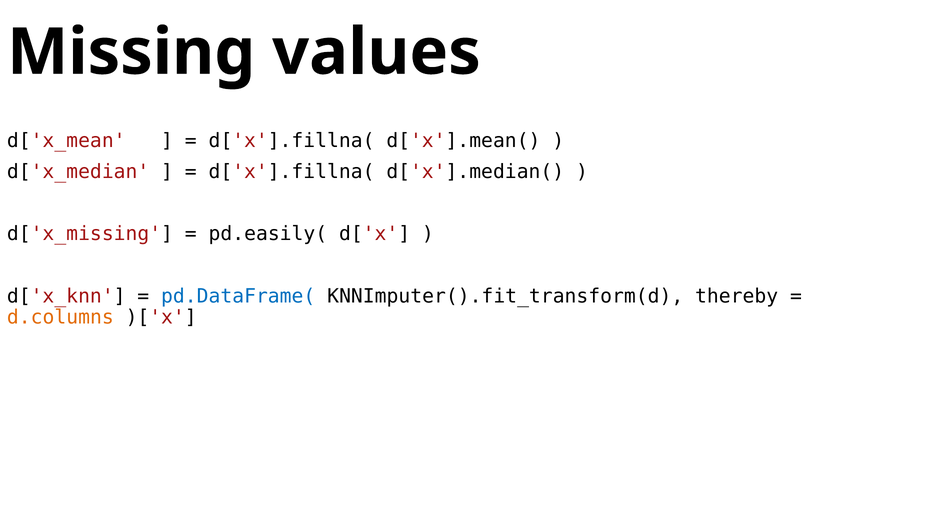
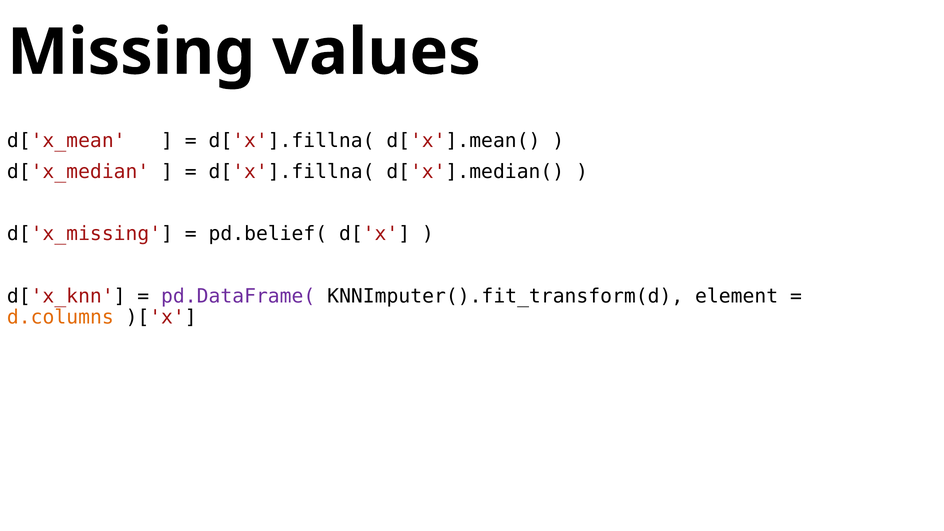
pd.easily(: pd.easily( -> pd.belief( (268, 234)
pd.DataFrame( colour: blue -> purple (238, 296)
thereby: thereby -> element (737, 296)
